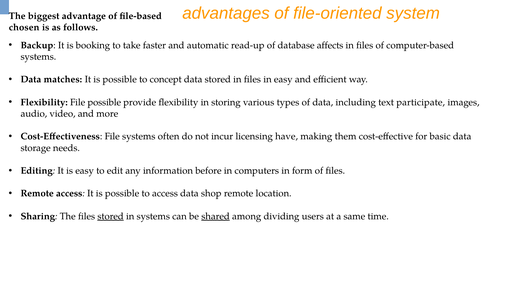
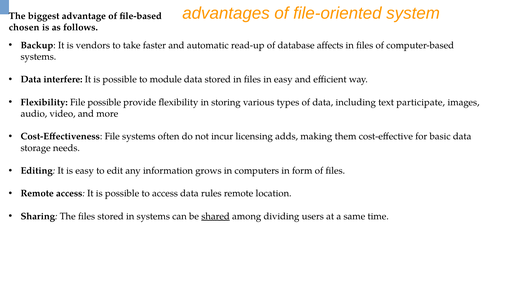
booking: booking -> vendors (93, 45)
matches: matches -> interfere (63, 80)
concept: concept -> module (166, 80)
have: have -> adds (287, 137)
before: before -> grows (208, 171)
shop: shop -> rules (211, 194)
stored underline: present -> none (111, 216)
